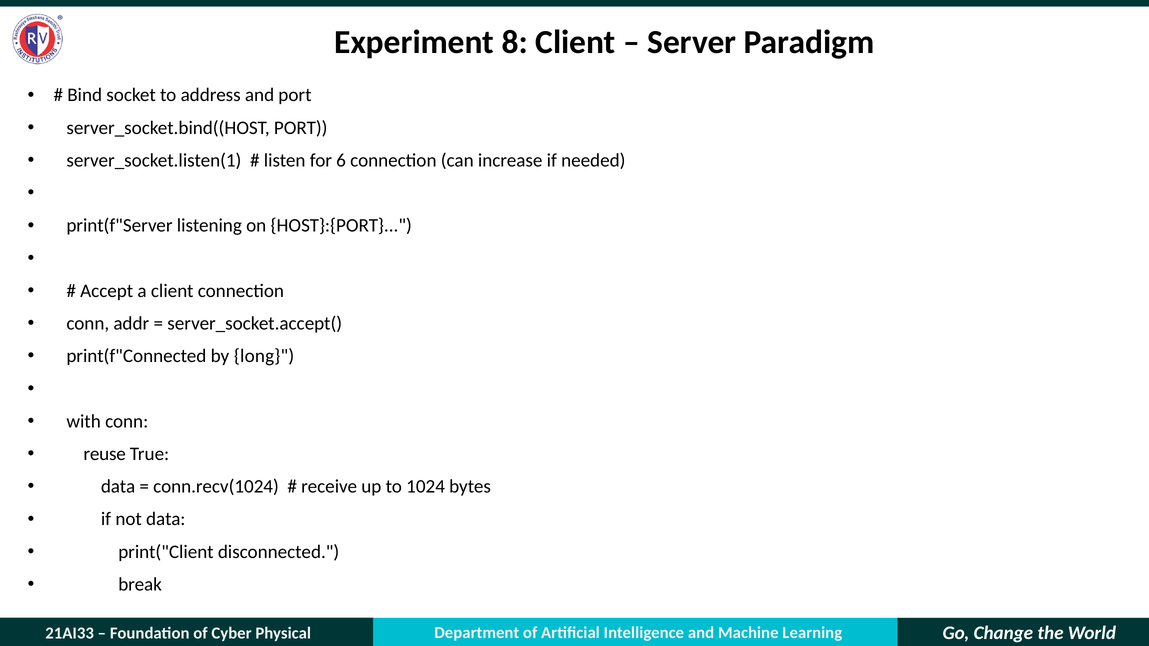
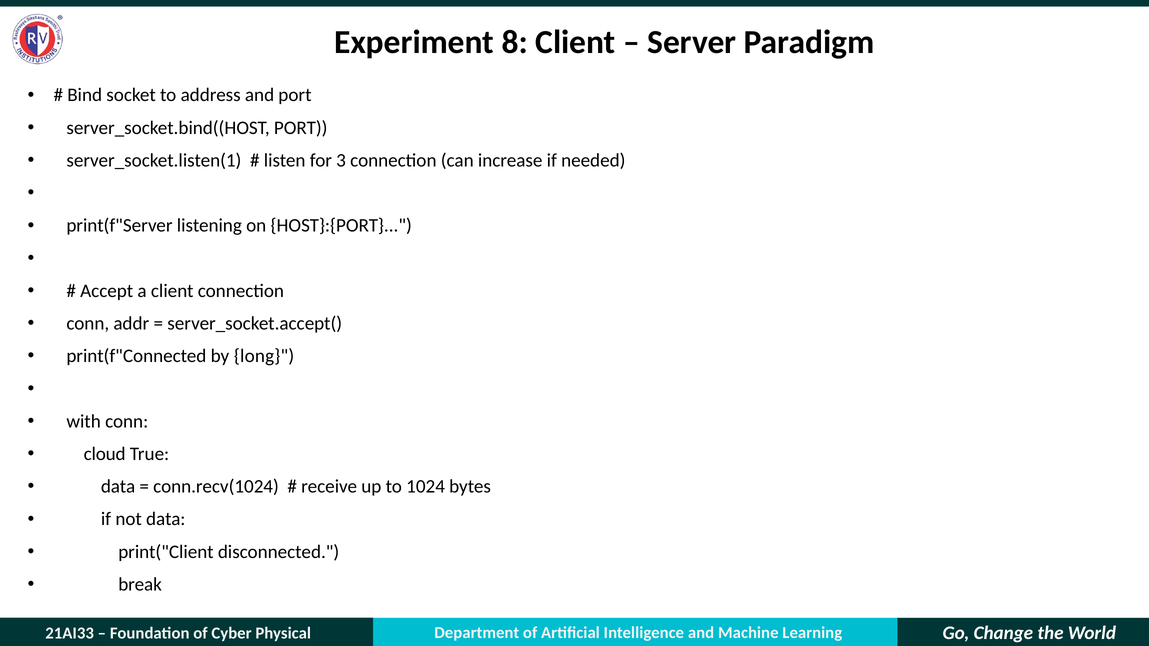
6: 6 -> 3 (341, 160)
reuse: reuse -> cloud (105, 454)
